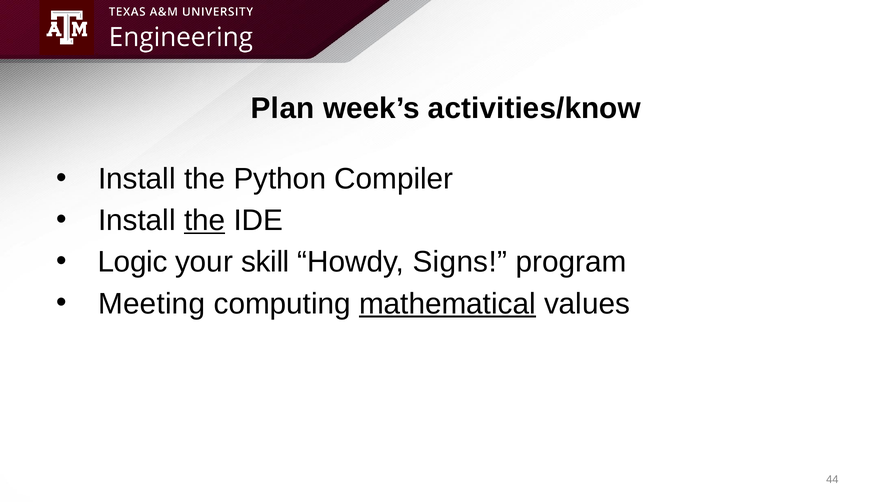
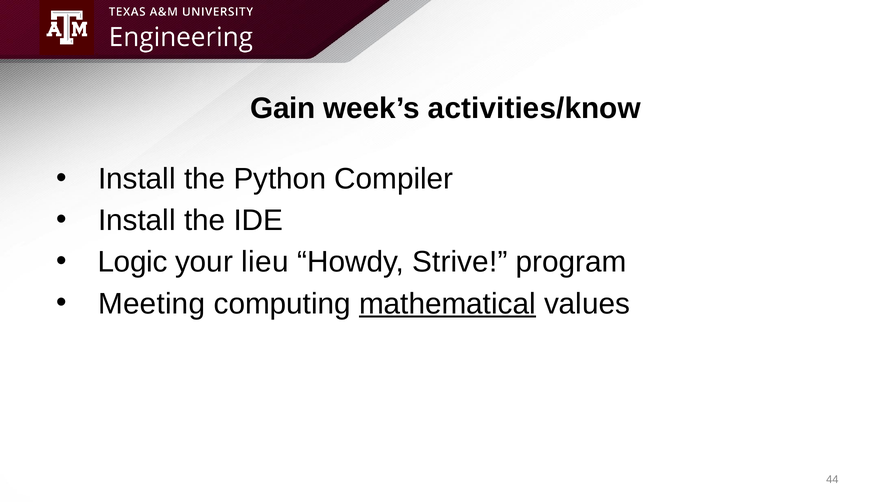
Plan: Plan -> Gain (283, 108)
the underline: present -> none (205, 220)
skill: skill -> lieu (265, 262)
Signs: Signs -> Strive (460, 262)
